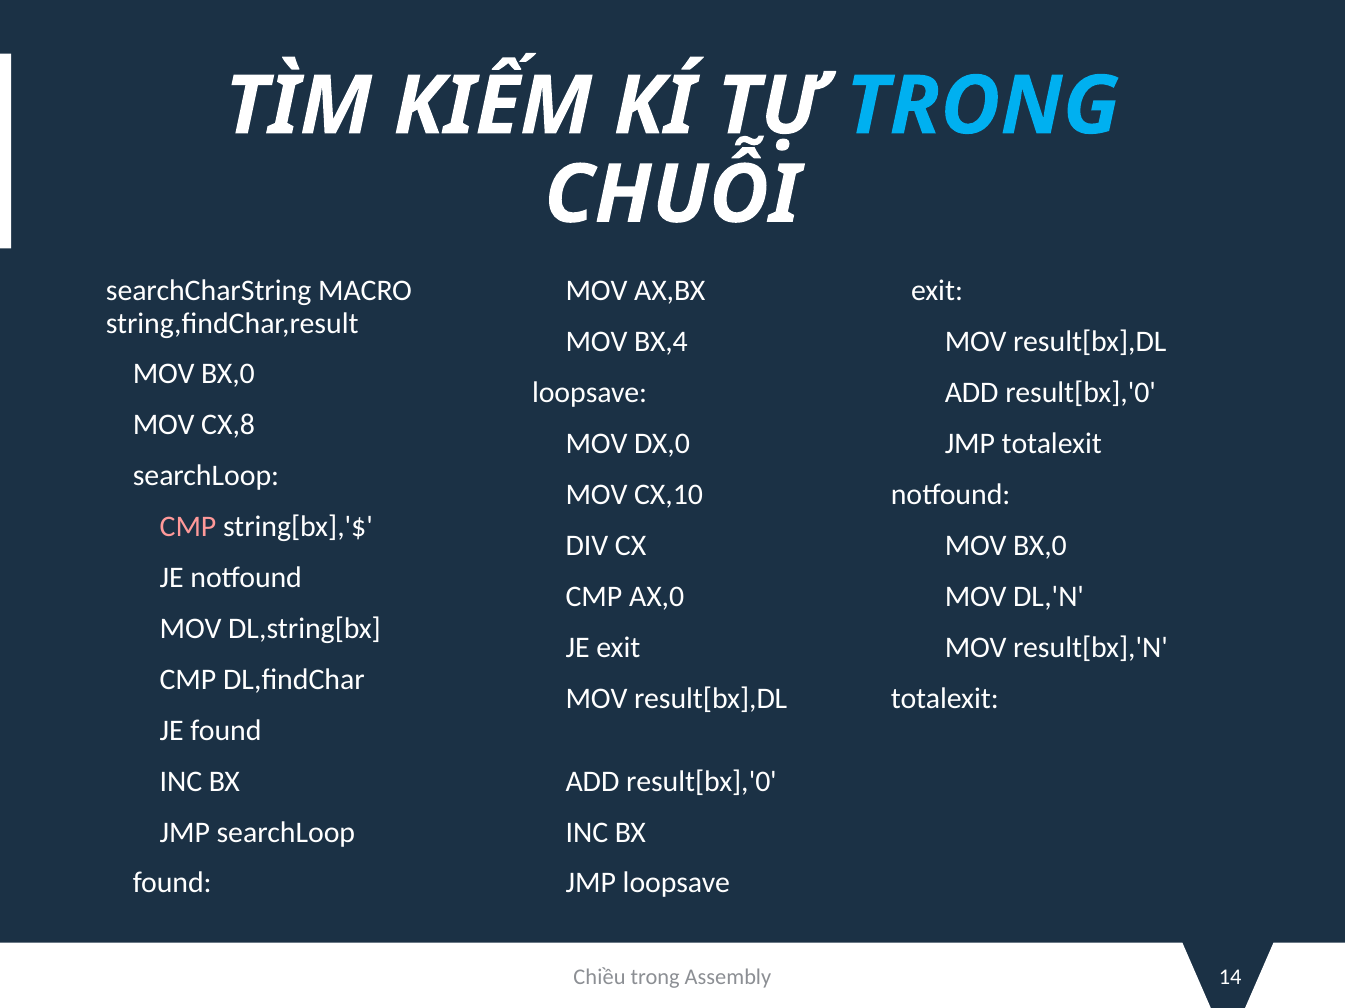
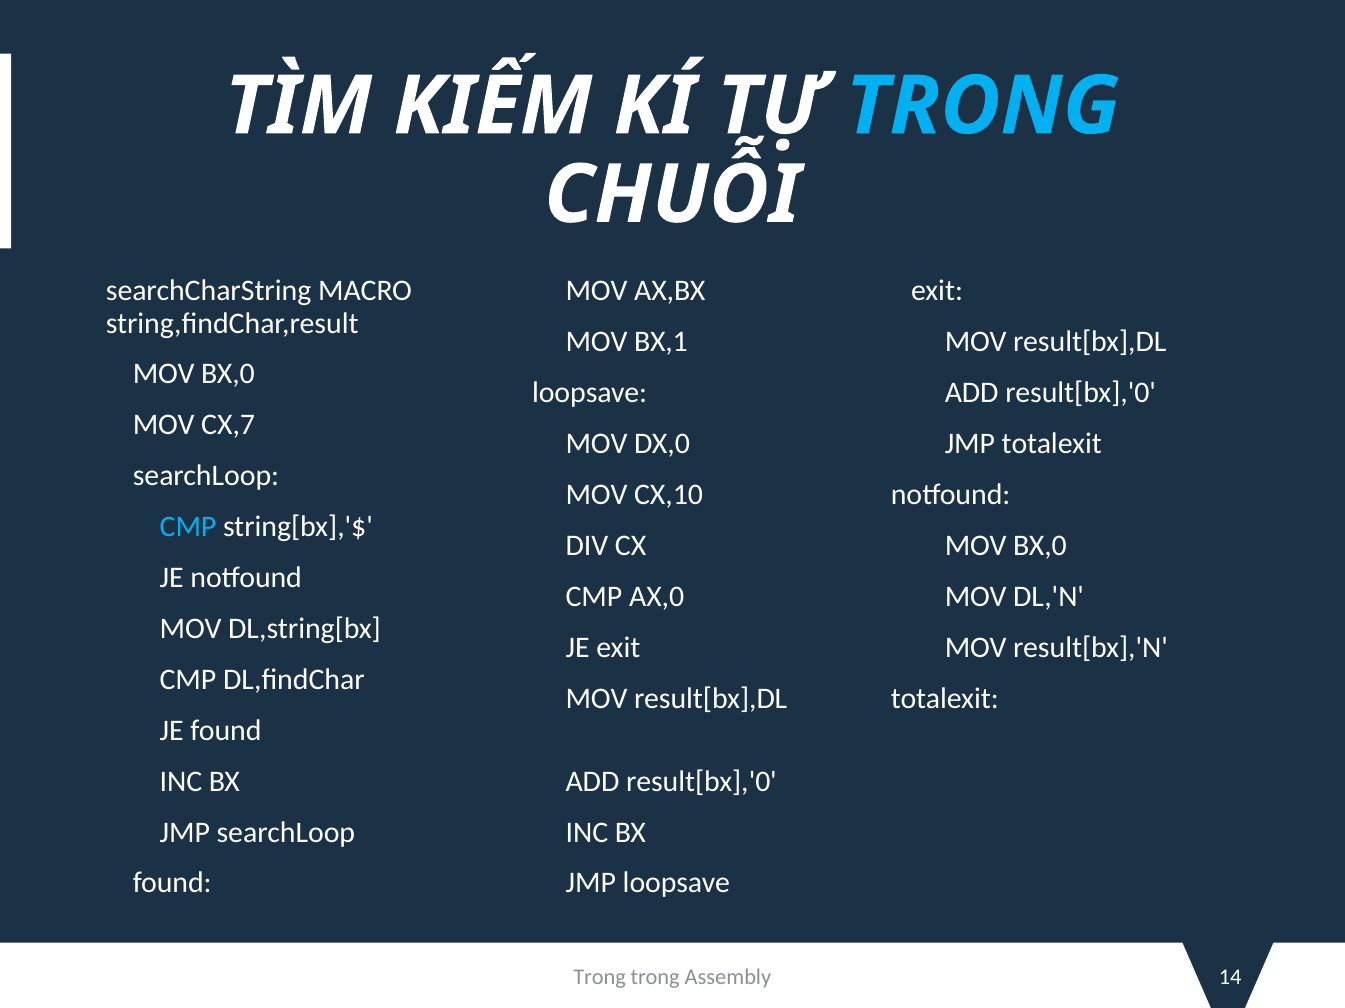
BX,4: BX,4 -> BX,1 (661, 342)
CX,8: CX,8 -> CX,7 (228, 425)
CMP colour: pink -> light blue (188, 527)
Chiều: Chiều -> Trong (600, 978)
